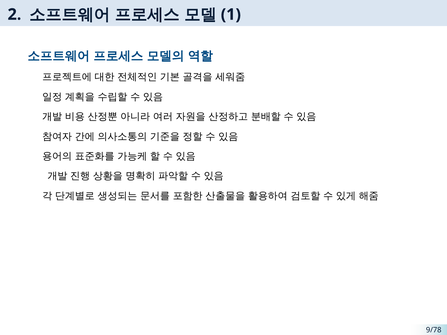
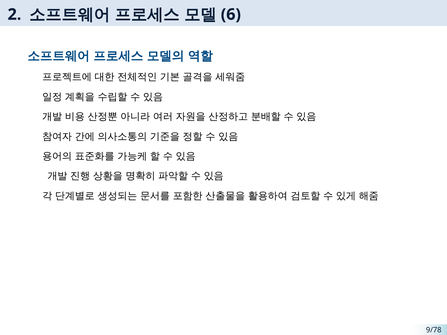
1: 1 -> 6 (231, 14)
